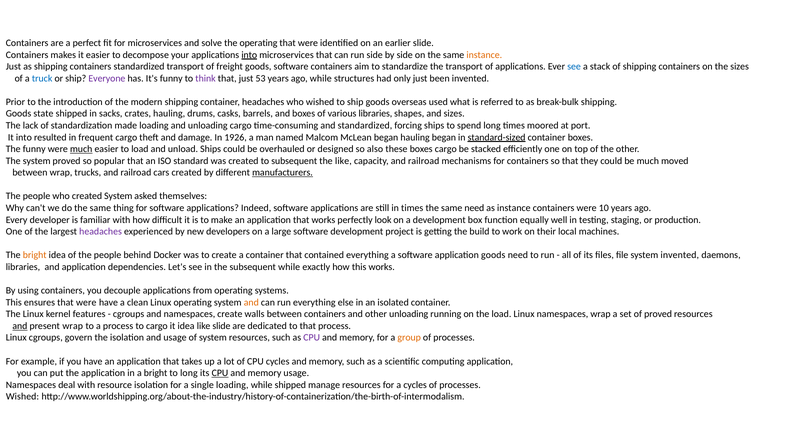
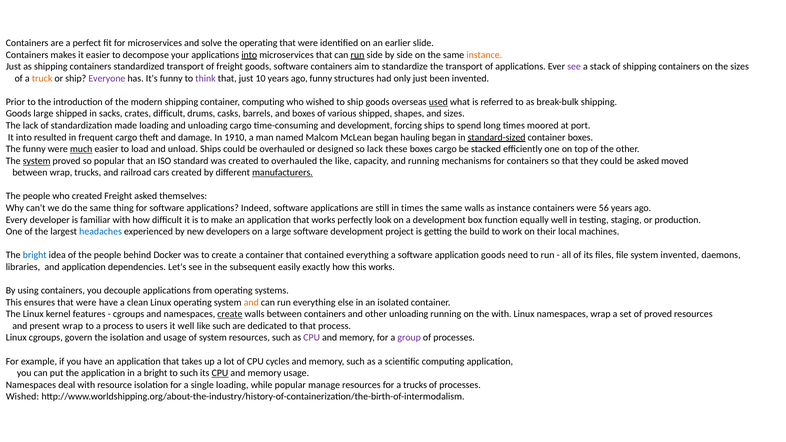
run underline: none -> present (357, 55)
see colour: blue -> purple (574, 67)
truck colour: blue -> orange (42, 78)
53: 53 -> 10 (261, 78)
ago while: while -> funny (321, 78)
container headaches: headaches -> computing (263, 102)
used underline: none -> present (438, 102)
Goods state: state -> large (43, 114)
crates hauling: hauling -> difficult (169, 114)
various libraries: libraries -> shipped (375, 114)
and standardized: standardized -> development (365, 126)
1926: 1926 -> 1910 (236, 137)
so also: also -> lack (375, 149)
system underline: none -> present (37, 161)
to subsequent: subsequent -> overhauled (294, 161)
capacity and railroad: railroad -> running (424, 161)
be much: much -> asked (648, 161)
created System: System -> Freight (118, 196)
same need: need -> walls (474, 208)
10: 10 -> 56 (604, 208)
headaches colour: purple -> blue (101, 232)
bright colour: orange -> blue (35, 255)
subsequent while: while -> easily (289, 267)
create underline: none -> present (230, 314)
the load: load -> with (501, 314)
and underline: present -> none (20, 326)
to cargo: cargo -> users (157, 326)
it idea: idea -> well (186, 326)
like slide: slide -> such (221, 326)
group colour: orange -> purple (409, 338)
to long: long -> such (189, 373)
while shipped: shipped -> popular (290, 385)
a cycles: cycles -> trucks (415, 385)
